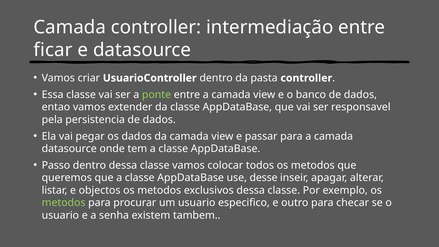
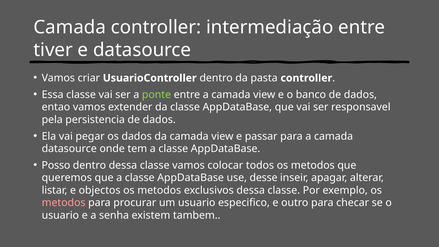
ficar: ficar -> tiver (53, 50)
Passo: Passo -> Posso (56, 165)
metodos colour: light green -> pink (64, 203)
